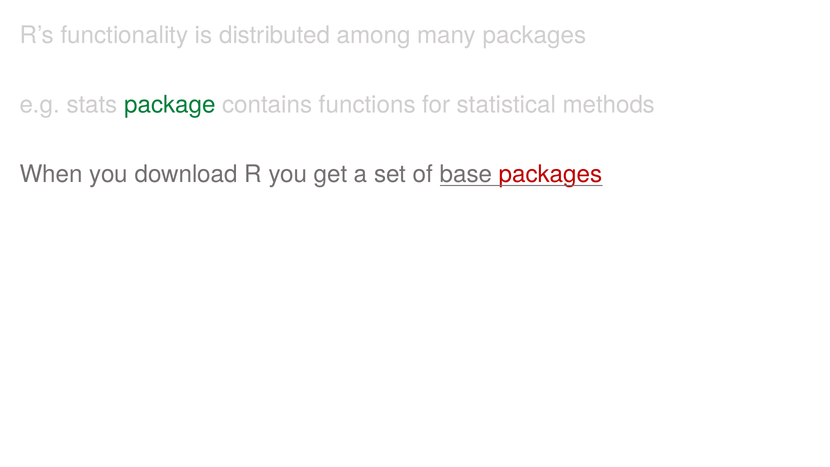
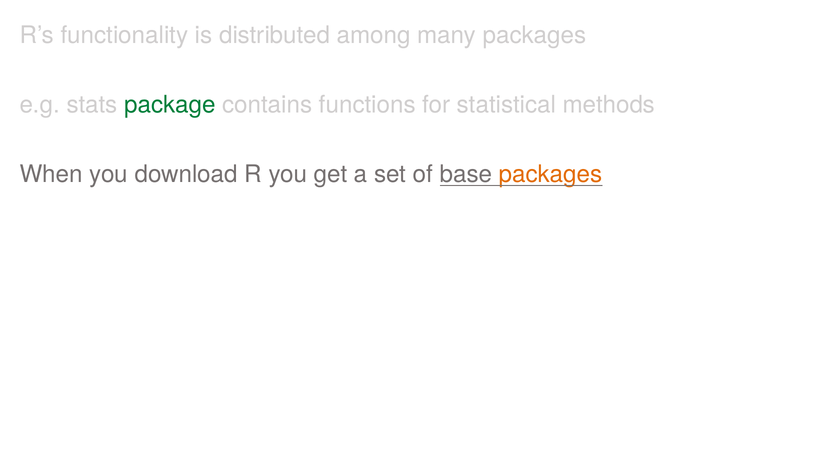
packages colour: red -> orange (551, 174)
